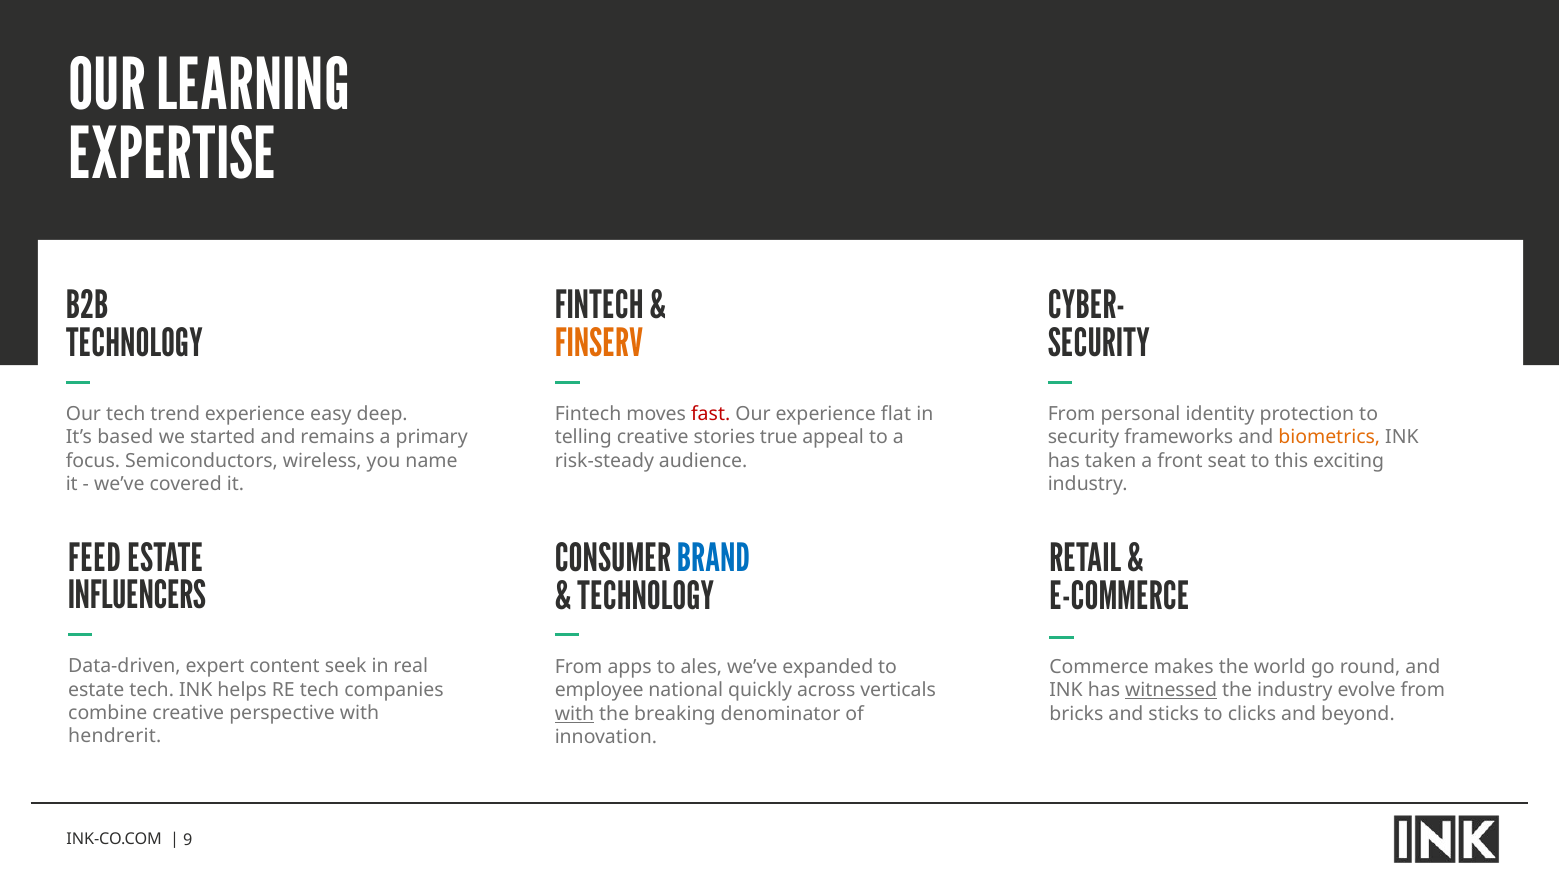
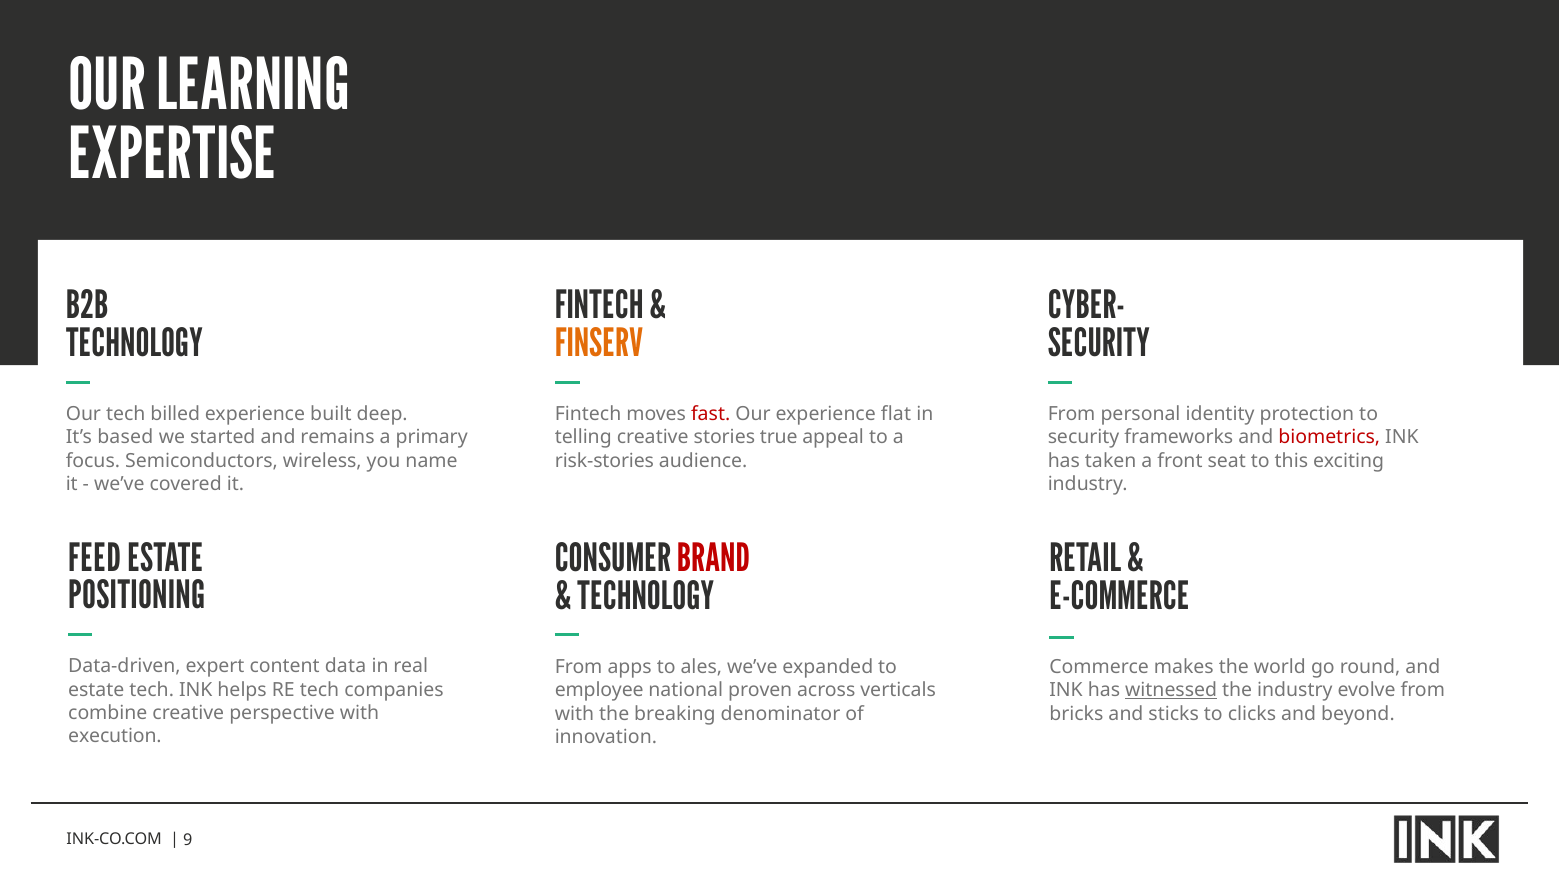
trend: trend -> billed (175, 414)
easy: easy -> built (331, 414)
biometrics colour: orange -> red (1329, 437)
risk-steady: risk-steady -> risk-stories (604, 461)
BRAND colour: blue -> red (713, 559)
INFLUENCERS: INFLUENCERS -> POSITIONING (137, 596)
seek: seek -> data (346, 666)
quickly: quickly -> proven (760, 690)
with underline: present -> none (574, 714)
hendrerit: hendrerit -> execution (115, 737)
